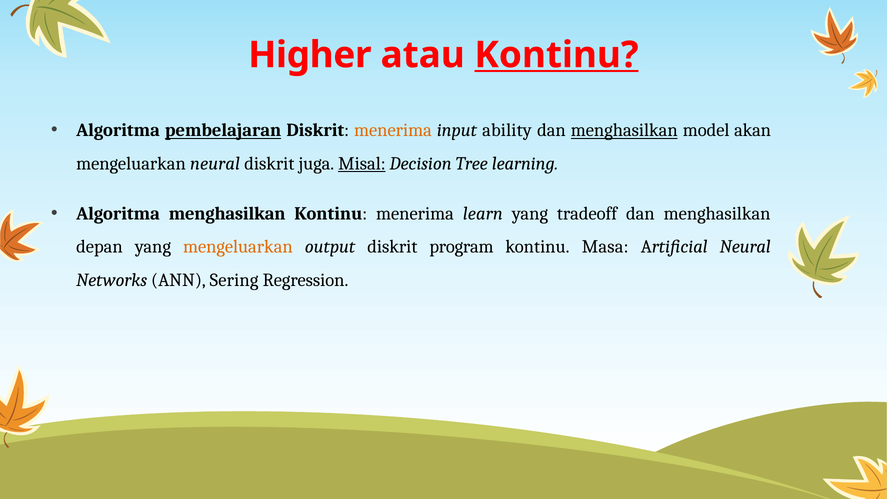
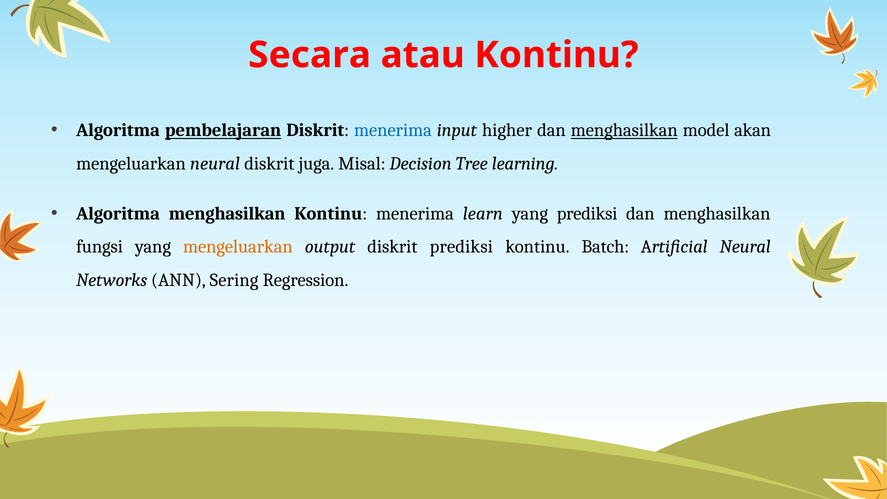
Higher: Higher -> Secara (310, 55)
Kontinu underline: present -> none (556, 55)
menerima colour: orange -> blue (393, 130)
ability: ability -> higher (507, 130)
Misal underline: present -> none (362, 164)
yang tradeoff: tradeoff -> prediksi (587, 214)
depan: depan -> fungsi (100, 247)
diskrit program: program -> prediksi (461, 247)
Masa: Masa -> Batch (605, 247)
